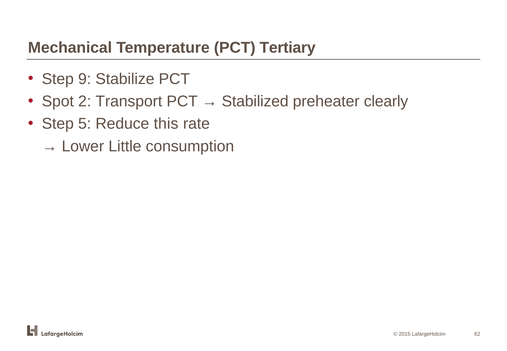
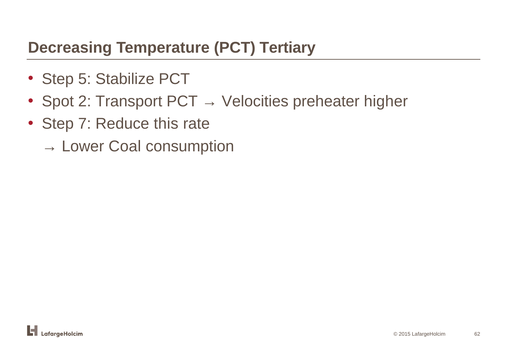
Mechanical: Mechanical -> Decreasing (70, 48)
9: 9 -> 5 (85, 79)
Stabilized: Stabilized -> Velocities (255, 101)
clearly: clearly -> higher (386, 101)
5: 5 -> 7 (85, 124)
Little: Little -> Coal (125, 146)
